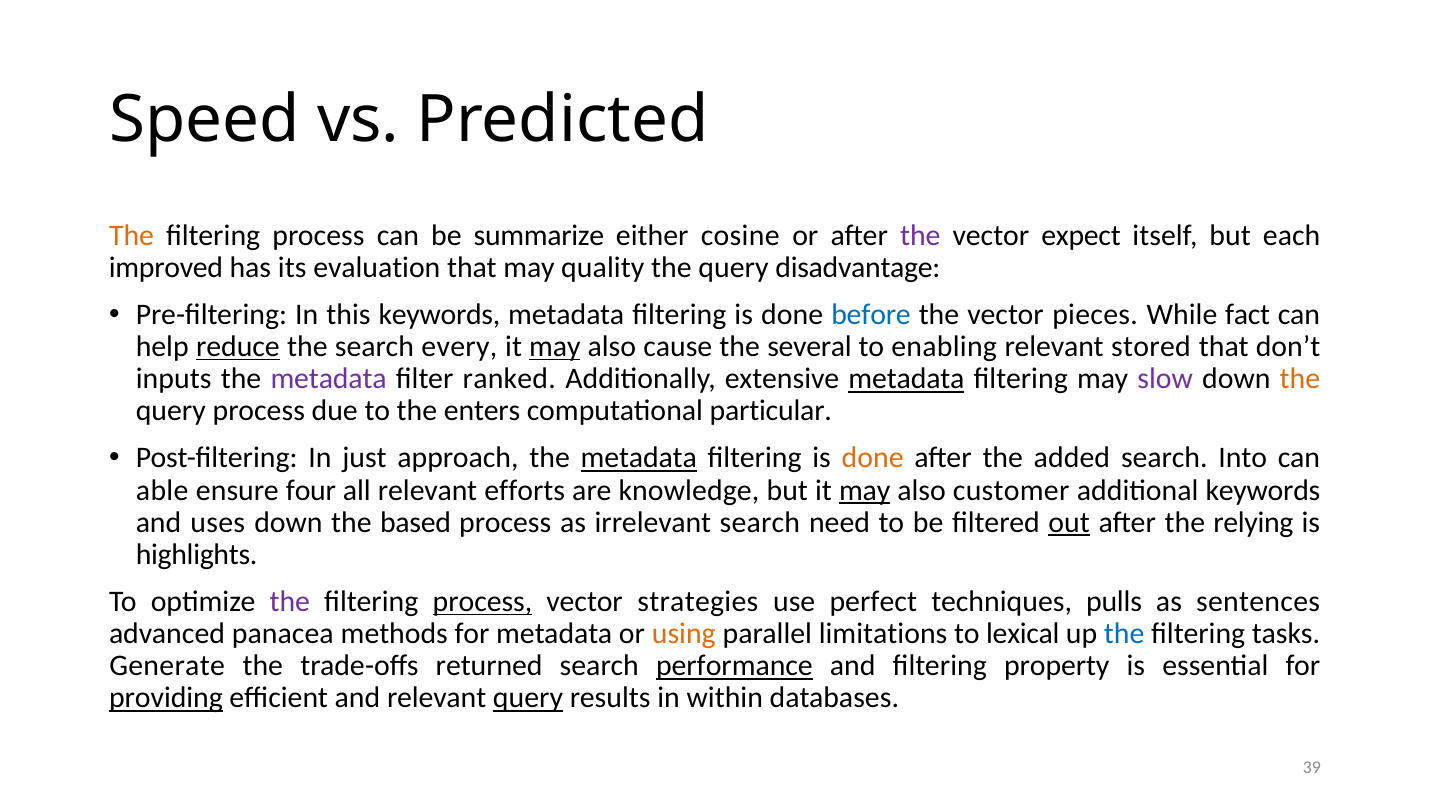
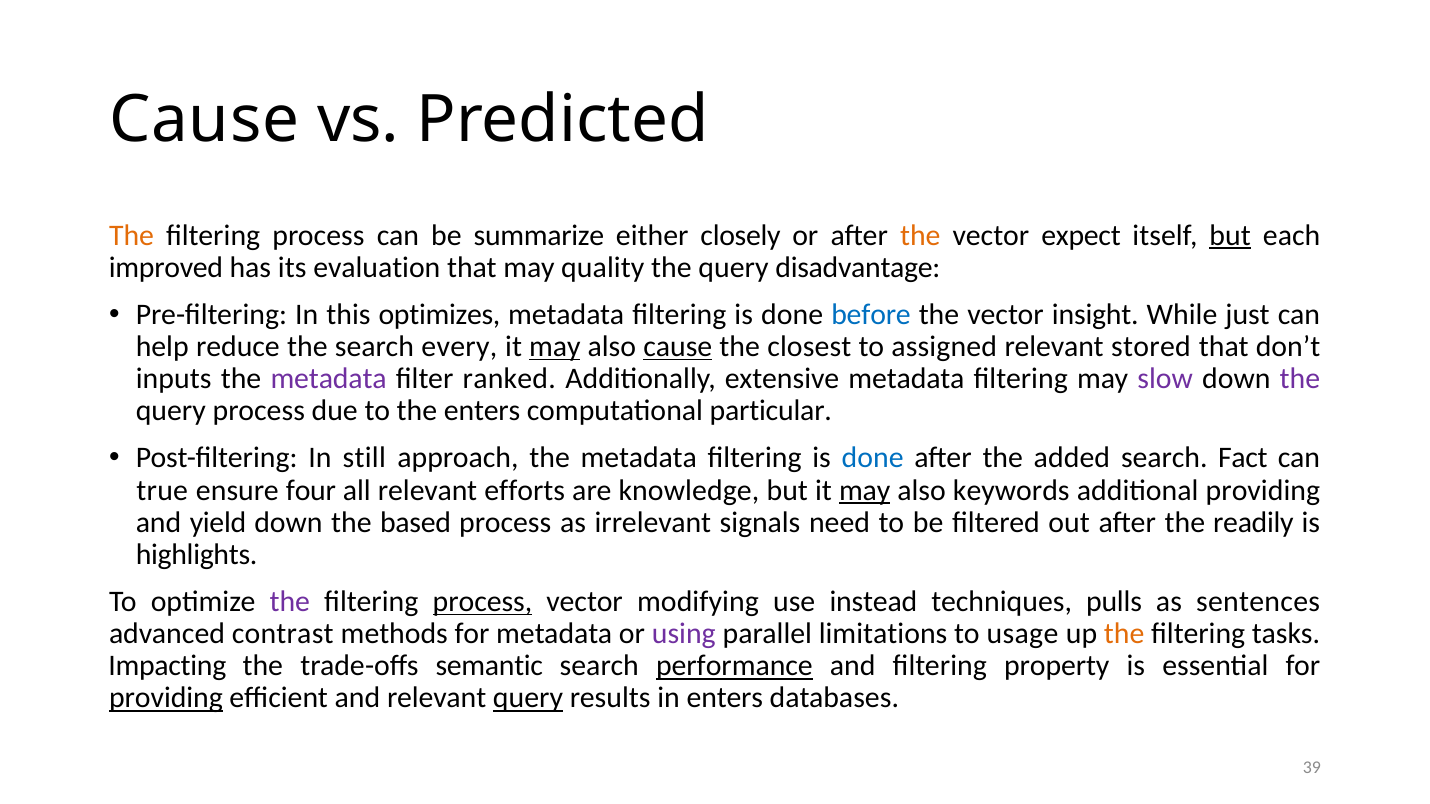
Speed: Speed -> Cause (204, 120)
cosine: cosine -> closely (741, 235)
the colour: purple -> orange (920, 235)
but underline: none -> present (1230, 235)
this keywords: keywords -> optimizes (439, 315)
pieces: pieces -> insight (1095, 315)
fact: fact -> just (1248, 315)
reduce underline: present -> none (238, 347)
cause underline: none -> present (678, 347)
several: several -> closest (809, 347)
enabling: enabling -> assigned (944, 347)
metadata underline: present -> none (906, 379)
the colour: orange -> purple (1300, 379)
just: just -> still (364, 458)
metadata underline: present -> none (639, 458)
done colour: orange -> blue (873, 458)
Into: Into -> Fact (1243, 458)
able: able -> true (162, 490)
customer: customer -> keywords (1011, 490)
additional keywords: keywords -> providing (1263, 490)
uses: uses -> yield (218, 523)
irrelevant search: search -> signals (760, 523)
out underline: present -> none (1069, 523)
relying: relying -> readily (1253, 523)
strategies: strategies -> modifying (698, 602)
perfect: perfect -> instead (873, 602)
panacea: panacea -> contrast (283, 634)
using colour: orange -> purple (684, 634)
lexical: lexical -> usage (1023, 634)
the colour: blue -> orange (1124, 634)
Generate: Generate -> Impacting (167, 666)
returned: returned -> semantic (489, 666)
in within: within -> enters (725, 698)
